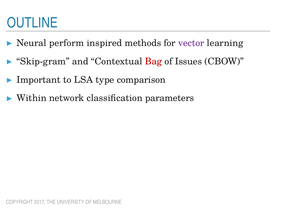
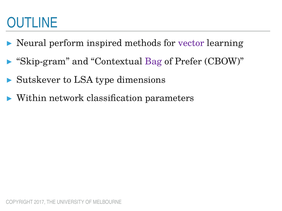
Bag colour: red -> purple (153, 62)
Issues: Issues -> Prefer (188, 62)
Important: Important -> Sutskever (38, 80)
comparison: comparison -> dimensions (141, 80)
